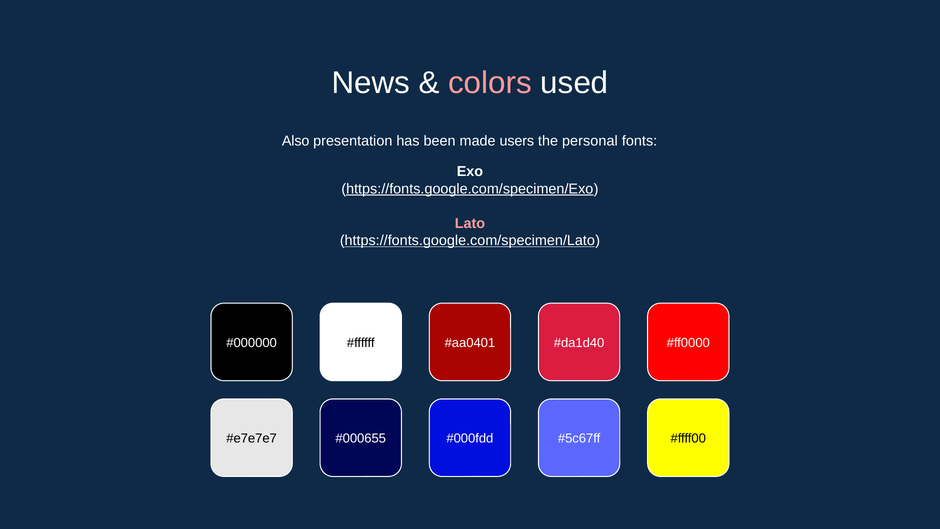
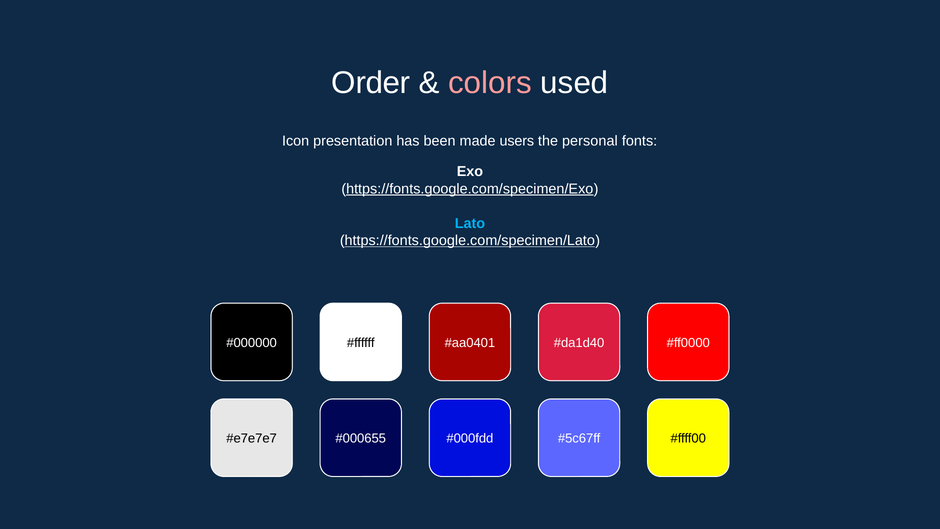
News: News -> Order (371, 83)
Also: Also -> Icon (296, 141)
Lato colour: pink -> light blue (470, 223)
